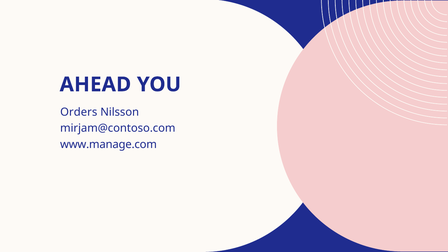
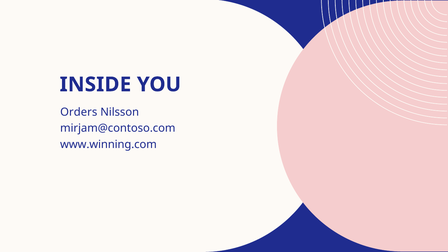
AHEAD: AHEAD -> INSIDE (95, 84)
www.manage.com: www.manage.com -> www.winning.com (108, 144)
